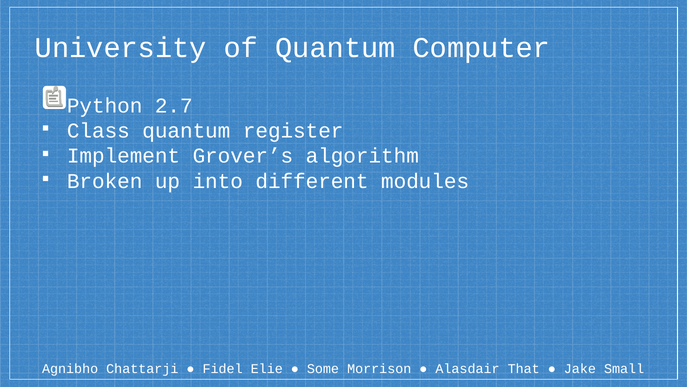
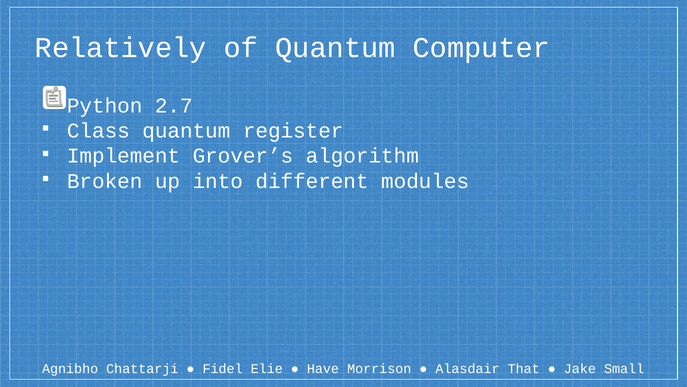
University: University -> Relatively (121, 48)
Some: Some -> Have (323, 368)
